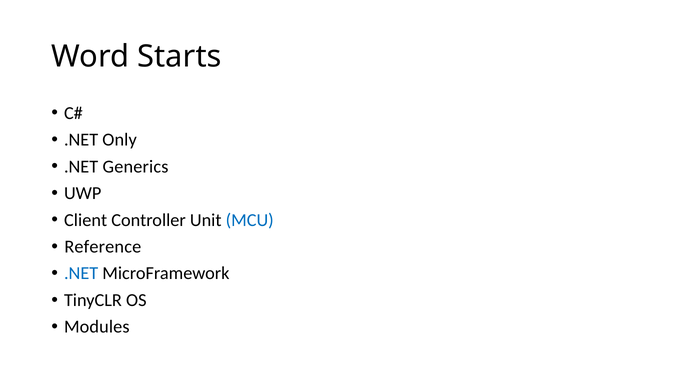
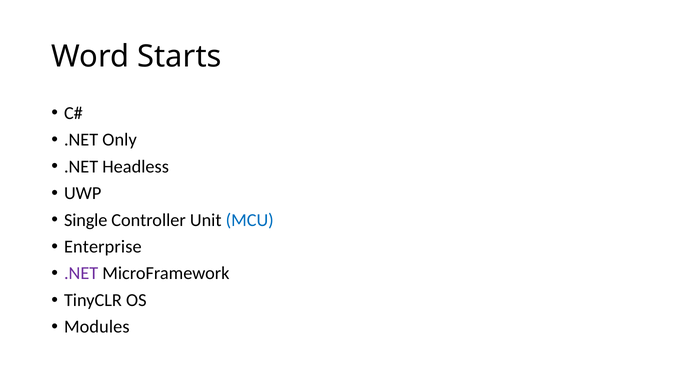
Generics: Generics -> Headless (136, 167)
Client: Client -> Single (86, 220)
Reference: Reference -> Enterprise (103, 247)
.NET colour: blue -> purple (81, 274)
